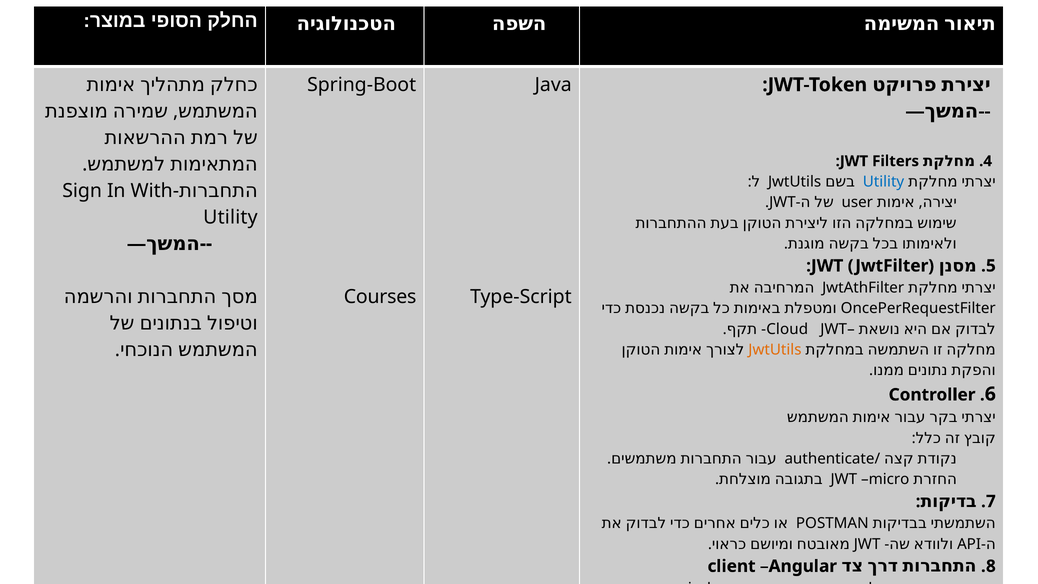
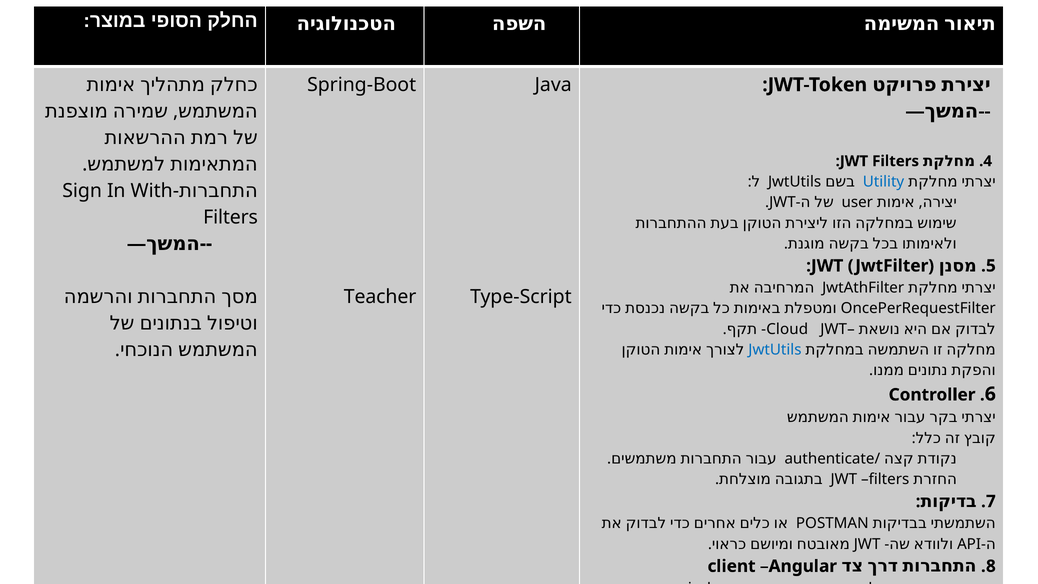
Utility: Utility -> Filters (231, 217)
Courses: Courses -> Teacher (380, 297)
JwtUtils colour: orange -> blue (775, 350)
micro: micro -> filters (885, 479)
